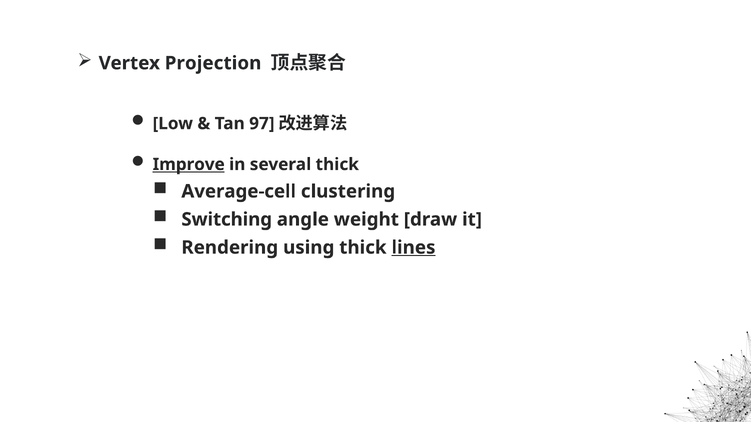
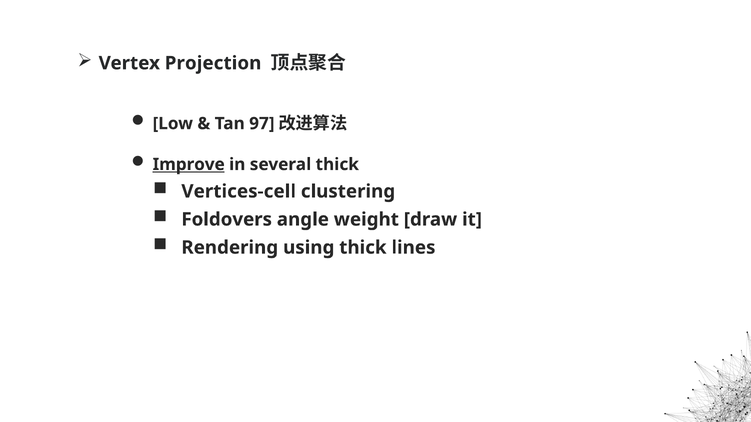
Average-cell: Average-cell -> Vertices-cell (239, 192)
Switching: Switching -> Foldovers (227, 220)
lines underline: present -> none (413, 248)
